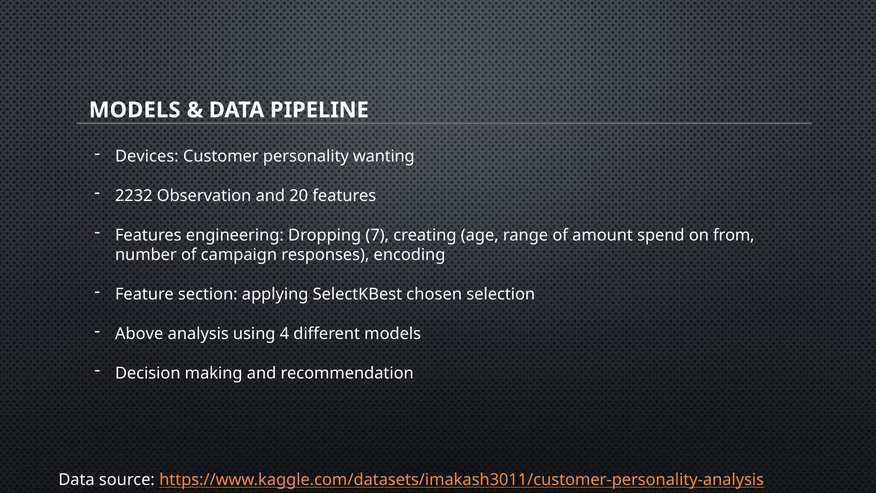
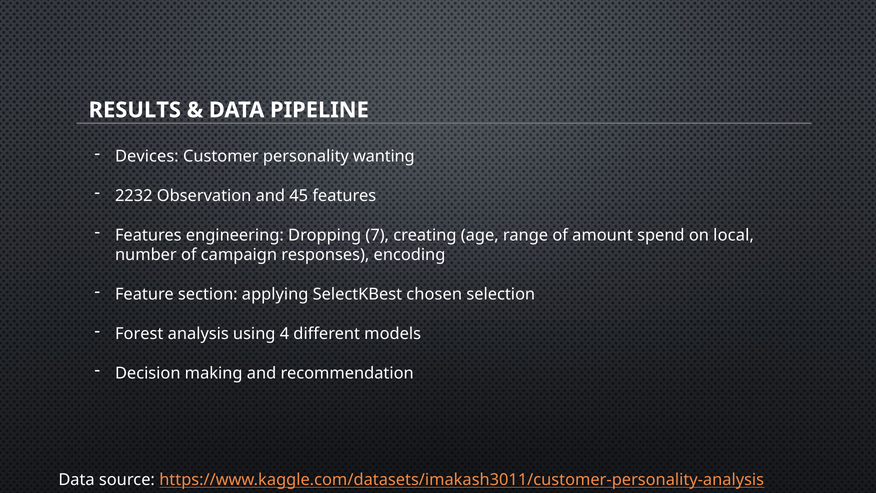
MODELS: MODELS -> RESULTS (135, 110)
20: 20 -> 45 (299, 196)
from: from -> local (734, 235)
Above: Above -> Forest (139, 334)
